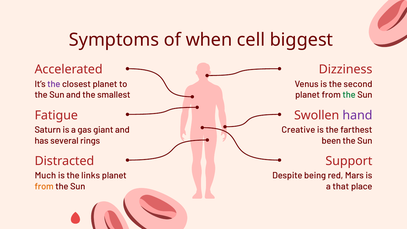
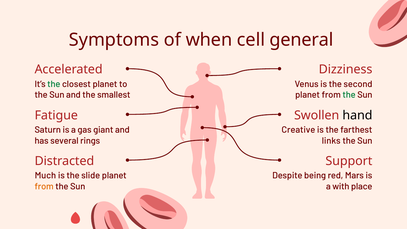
biggest: biggest -> general (302, 40)
the colour: purple -> green (54, 84)
hand colour: purple -> black (357, 115)
been: been -> links (331, 141)
links: links -> slide (91, 176)
that: that -> with (341, 186)
